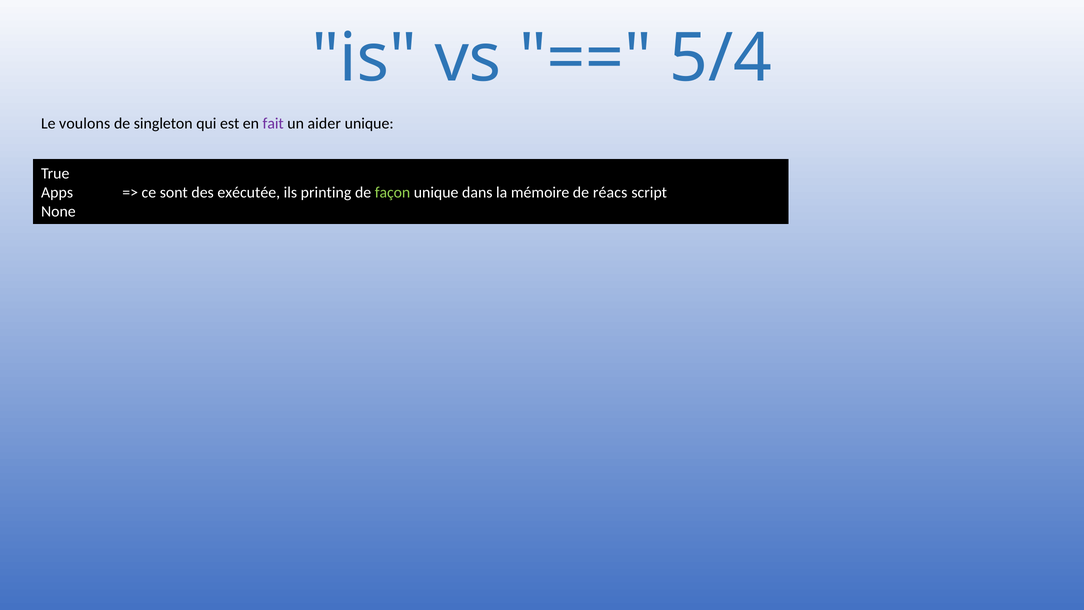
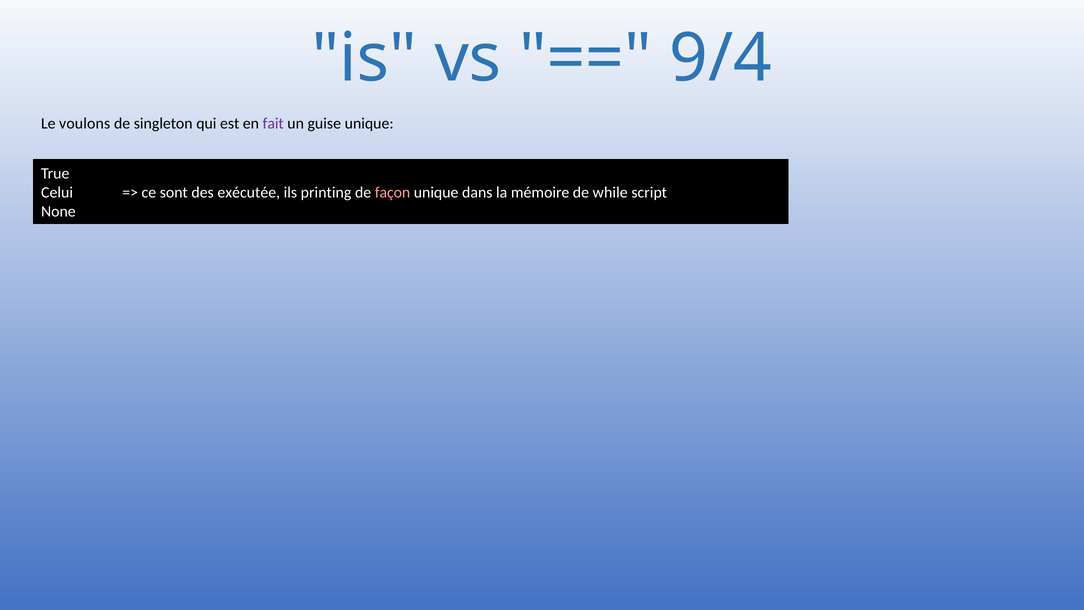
5/4: 5/4 -> 9/4 (721, 58)
aider: aider -> guise (324, 123)
Apps: Apps -> Celui (57, 193)
façon colour: light green -> pink (393, 193)
réacs: réacs -> while (610, 193)
